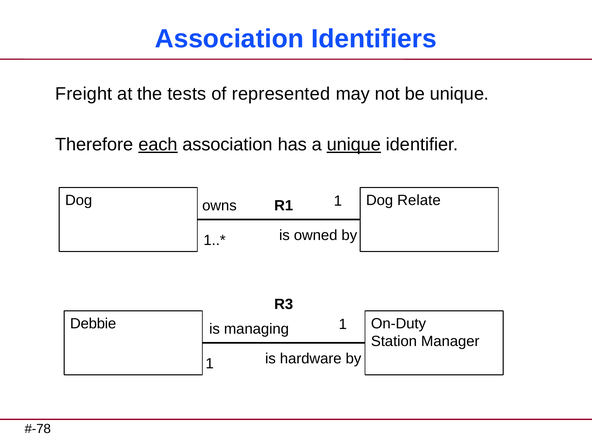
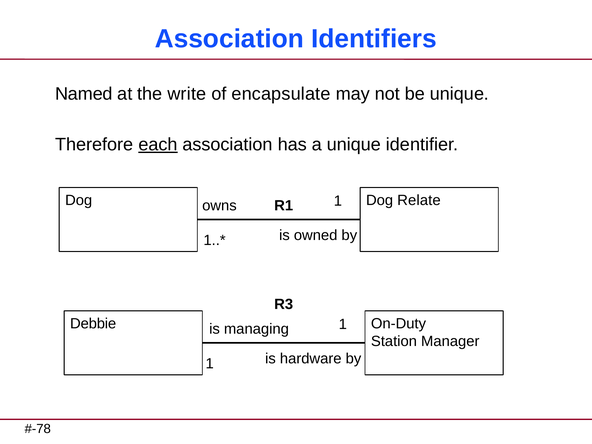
Freight: Freight -> Named (84, 94)
tests: tests -> write (187, 94)
represented: represented -> encapsulate (281, 94)
unique underline: present -> none (354, 145)
